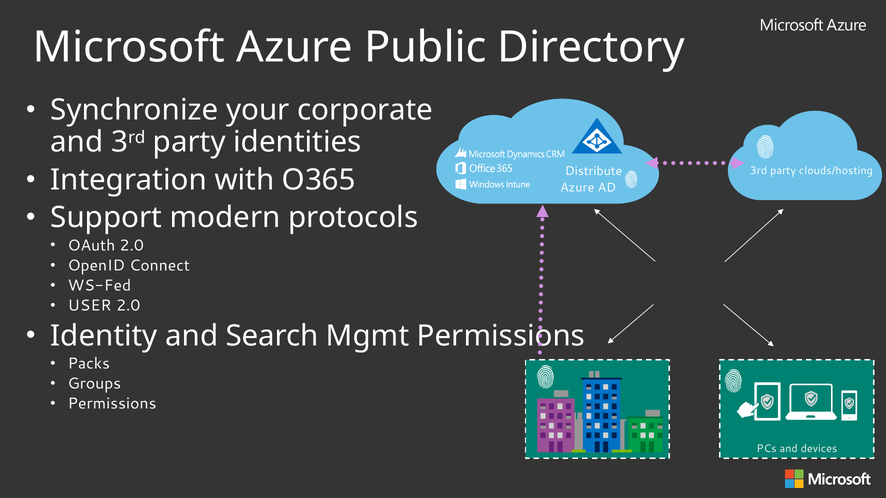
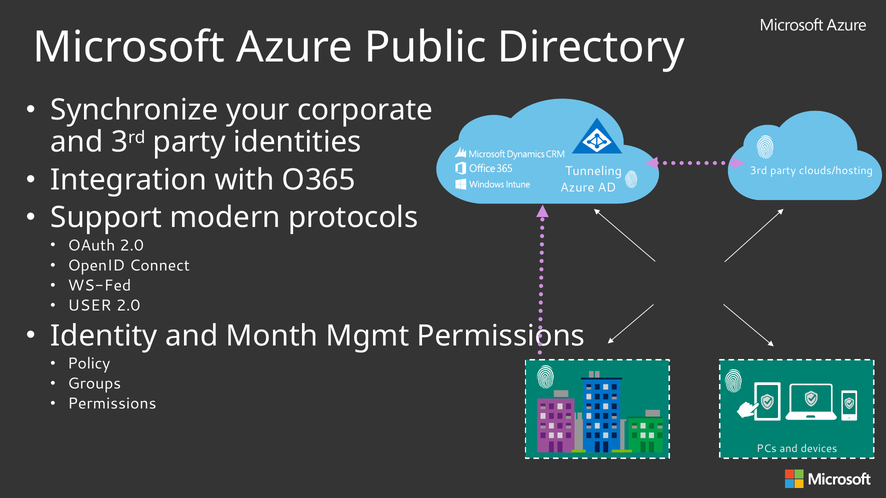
Distribute: Distribute -> Tunneling (594, 171)
Search: Search -> Month (272, 336)
Packs: Packs -> Policy (89, 364)
